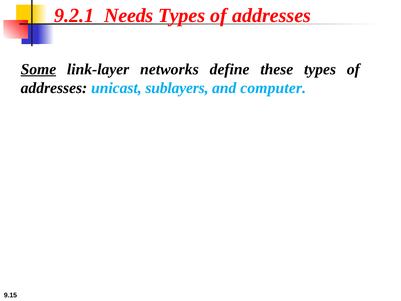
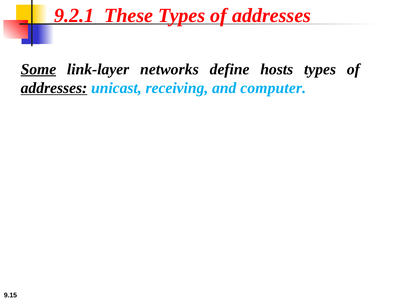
Needs: Needs -> These (129, 15)
these: these -> hosts (277, 69)
addresses underline: none -> present (54, 88)
sublayers: sublayers -> receiving (177, 88)
